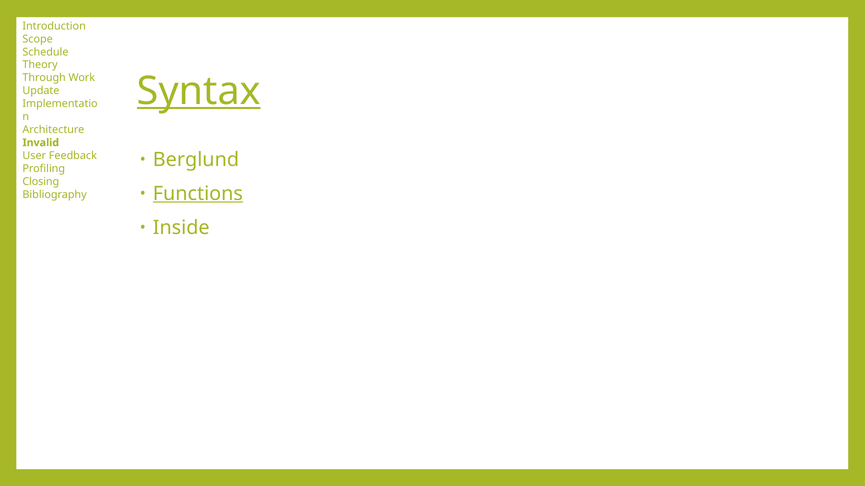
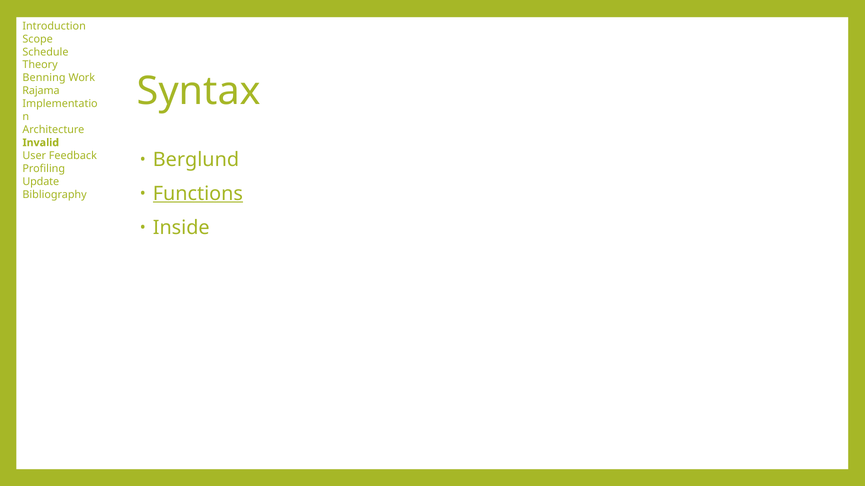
Through: Through -> Benning (44, 78)
Syntax underline: present -> none (199, 91)
Update: Update -> Rajama (41, 91)
Closing: Closing -> Update (41, 182)
